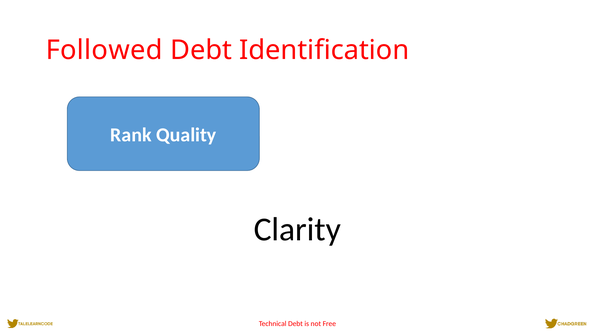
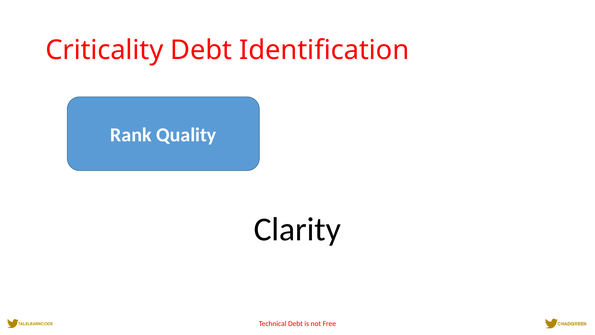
Followed: Followed -> Criticality (104, 50)
